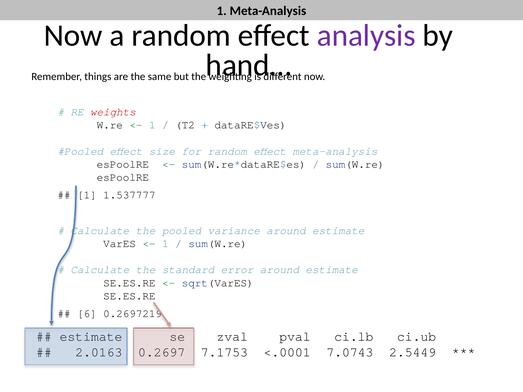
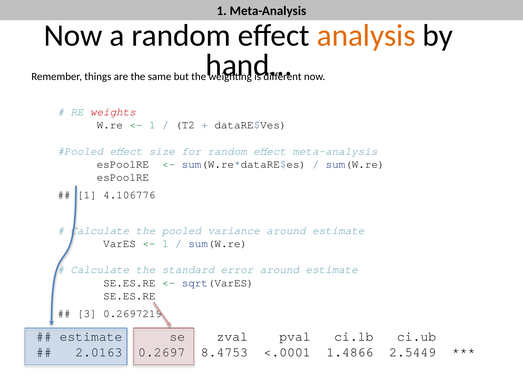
analysis colour: purple -> orange (366, 35)
1.537777: 1.537777 -> 4.106776 (129, 195)
6: 6 -> 3 (87, 314)
7.1753: 7.1753 -> 8.4753 (224, 353)
7.0743: 7.0743 -> 1.4866 (350, 353)
